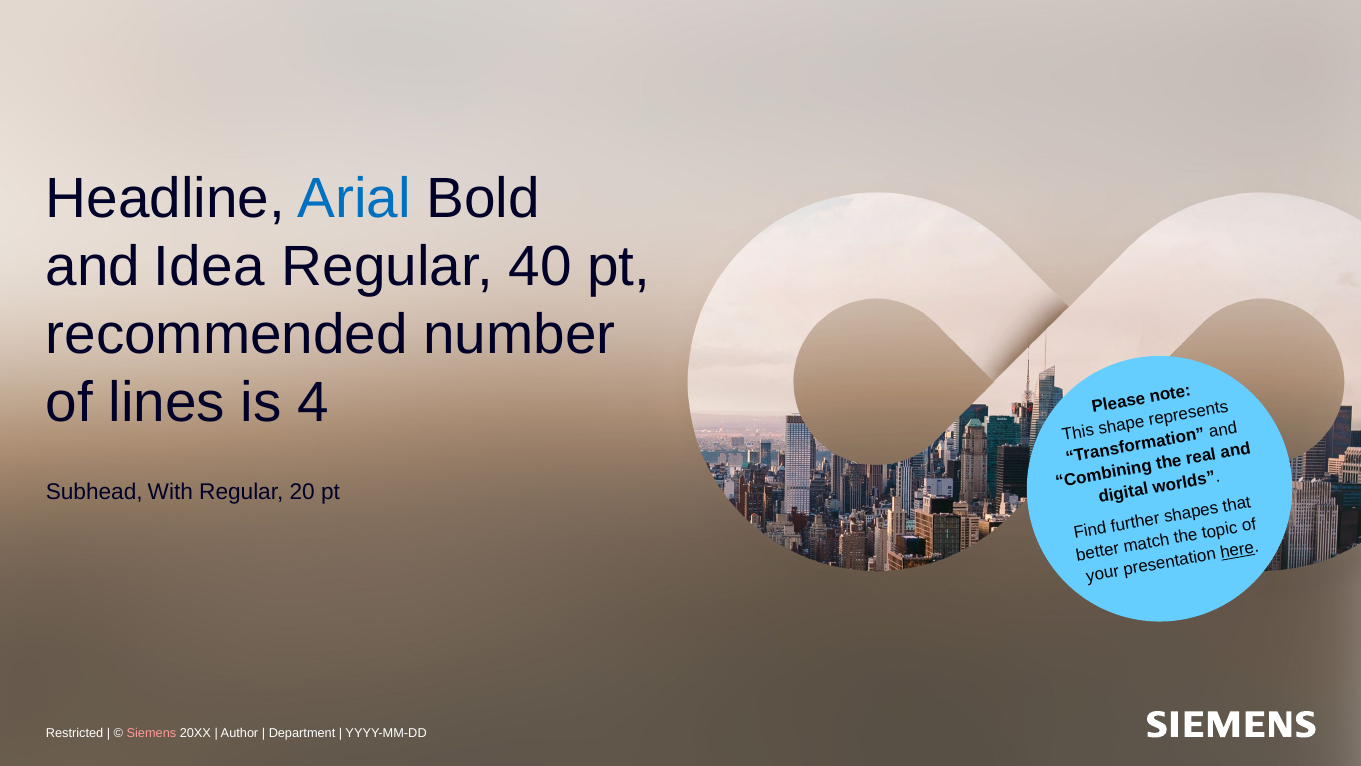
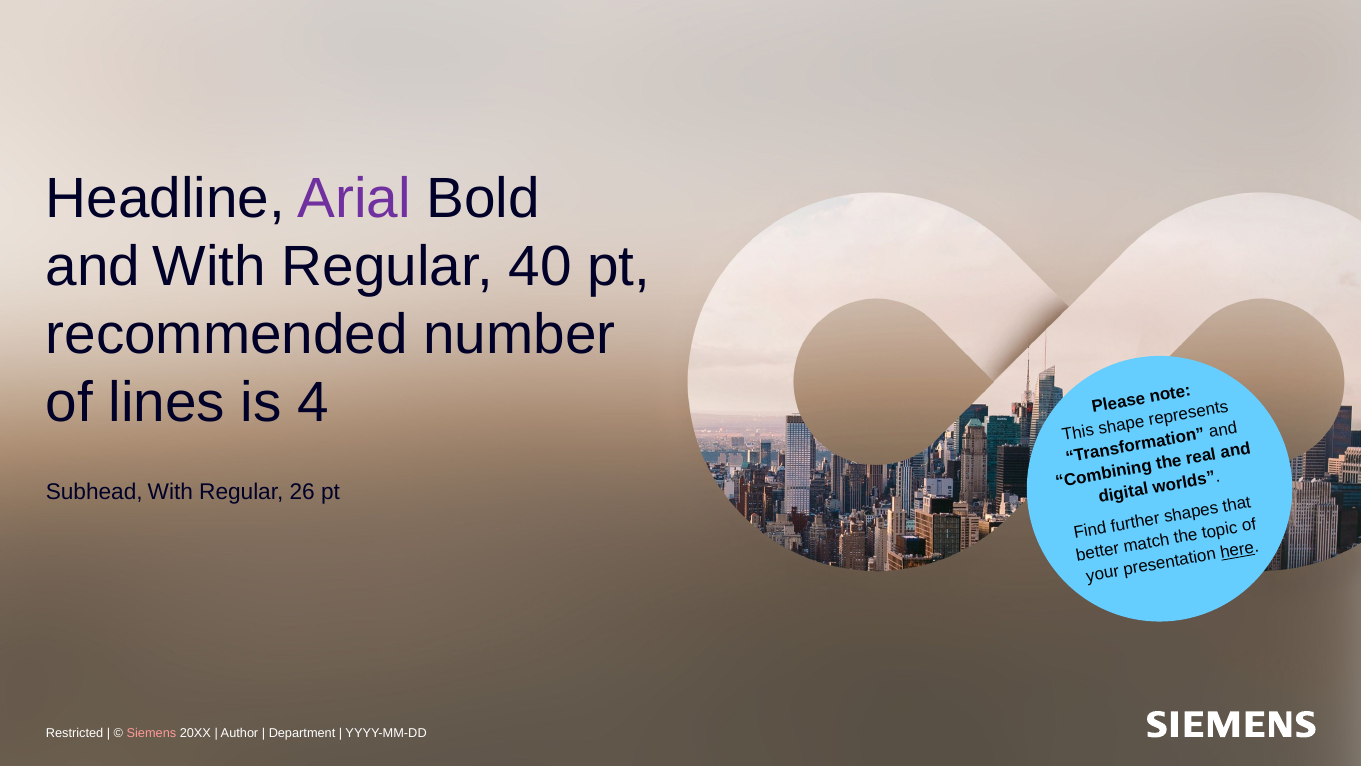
Arial colour: blue -> purple (354, 199)
and Idea: Idea -> With (209, 267)
20: 20 -> 26 (302, 492)
